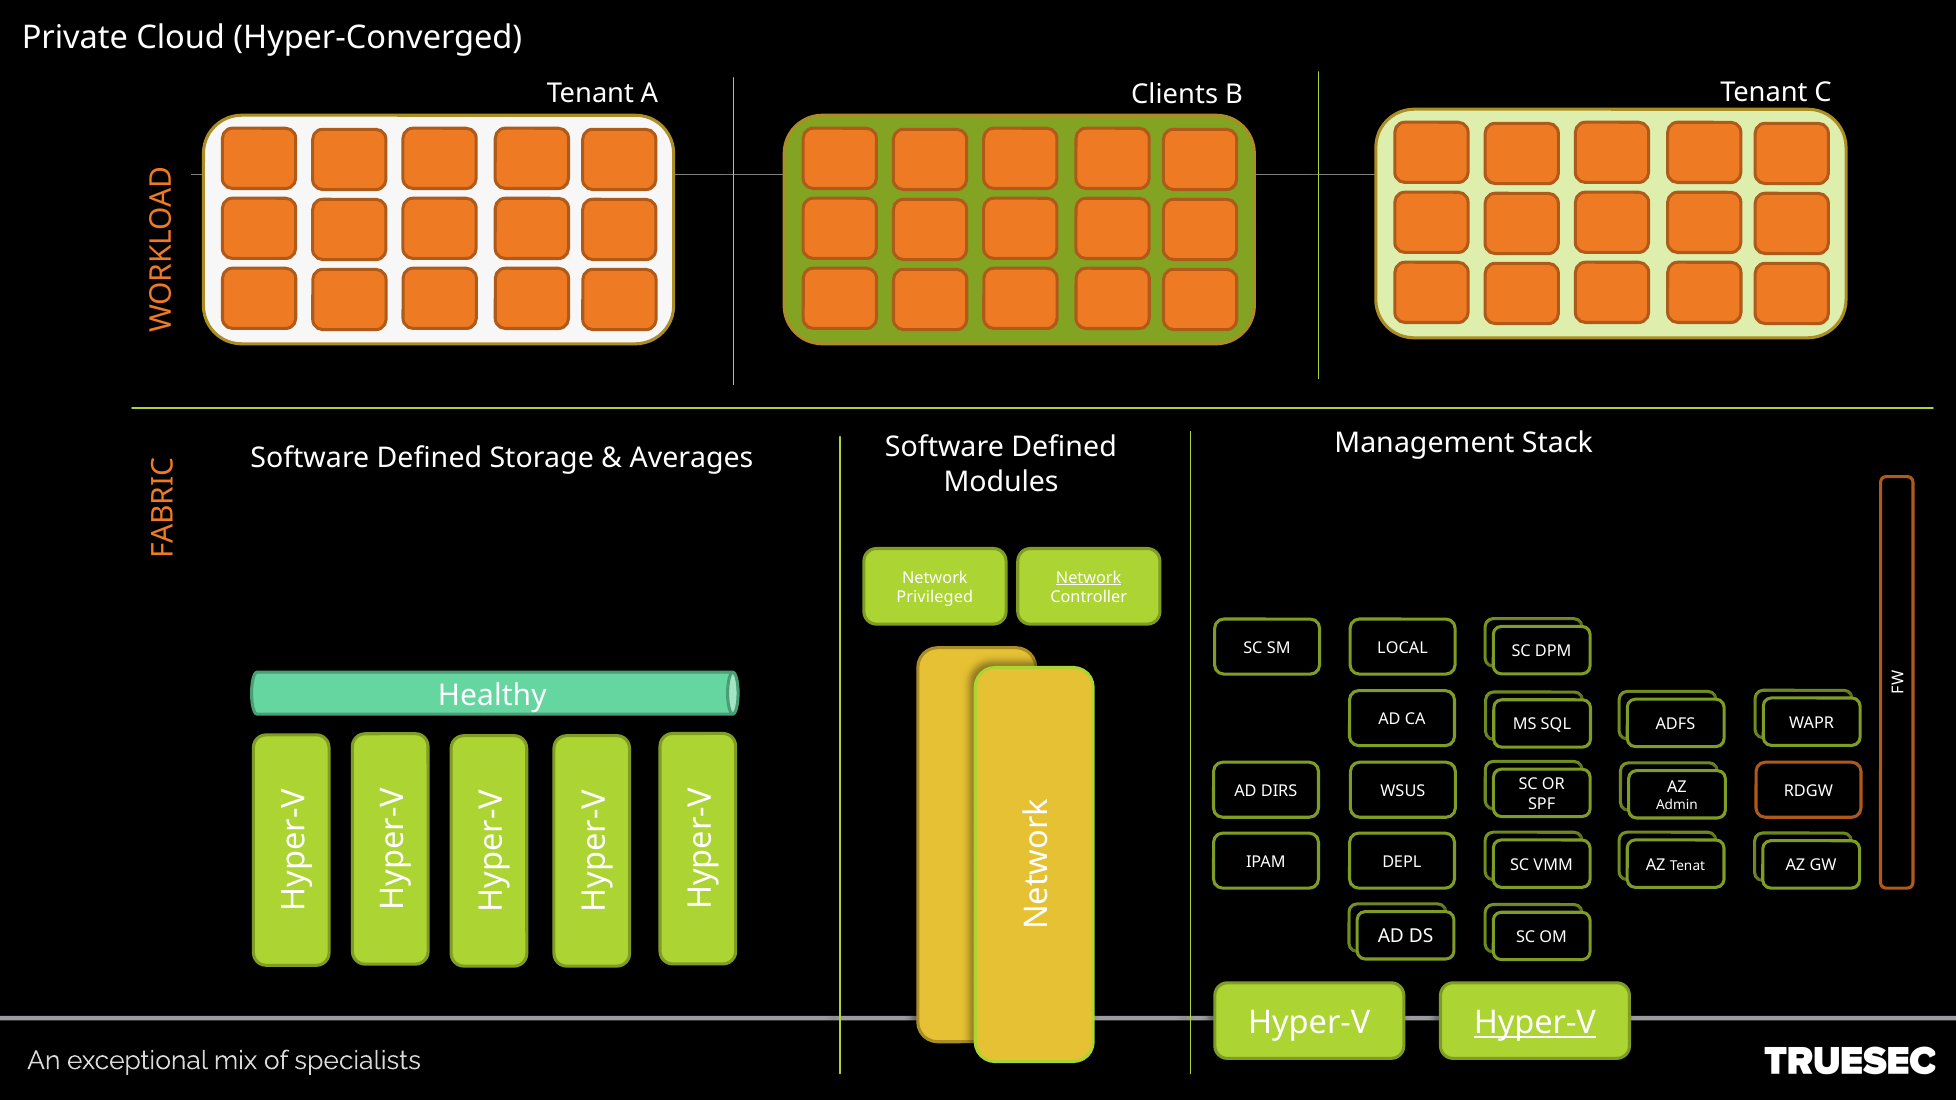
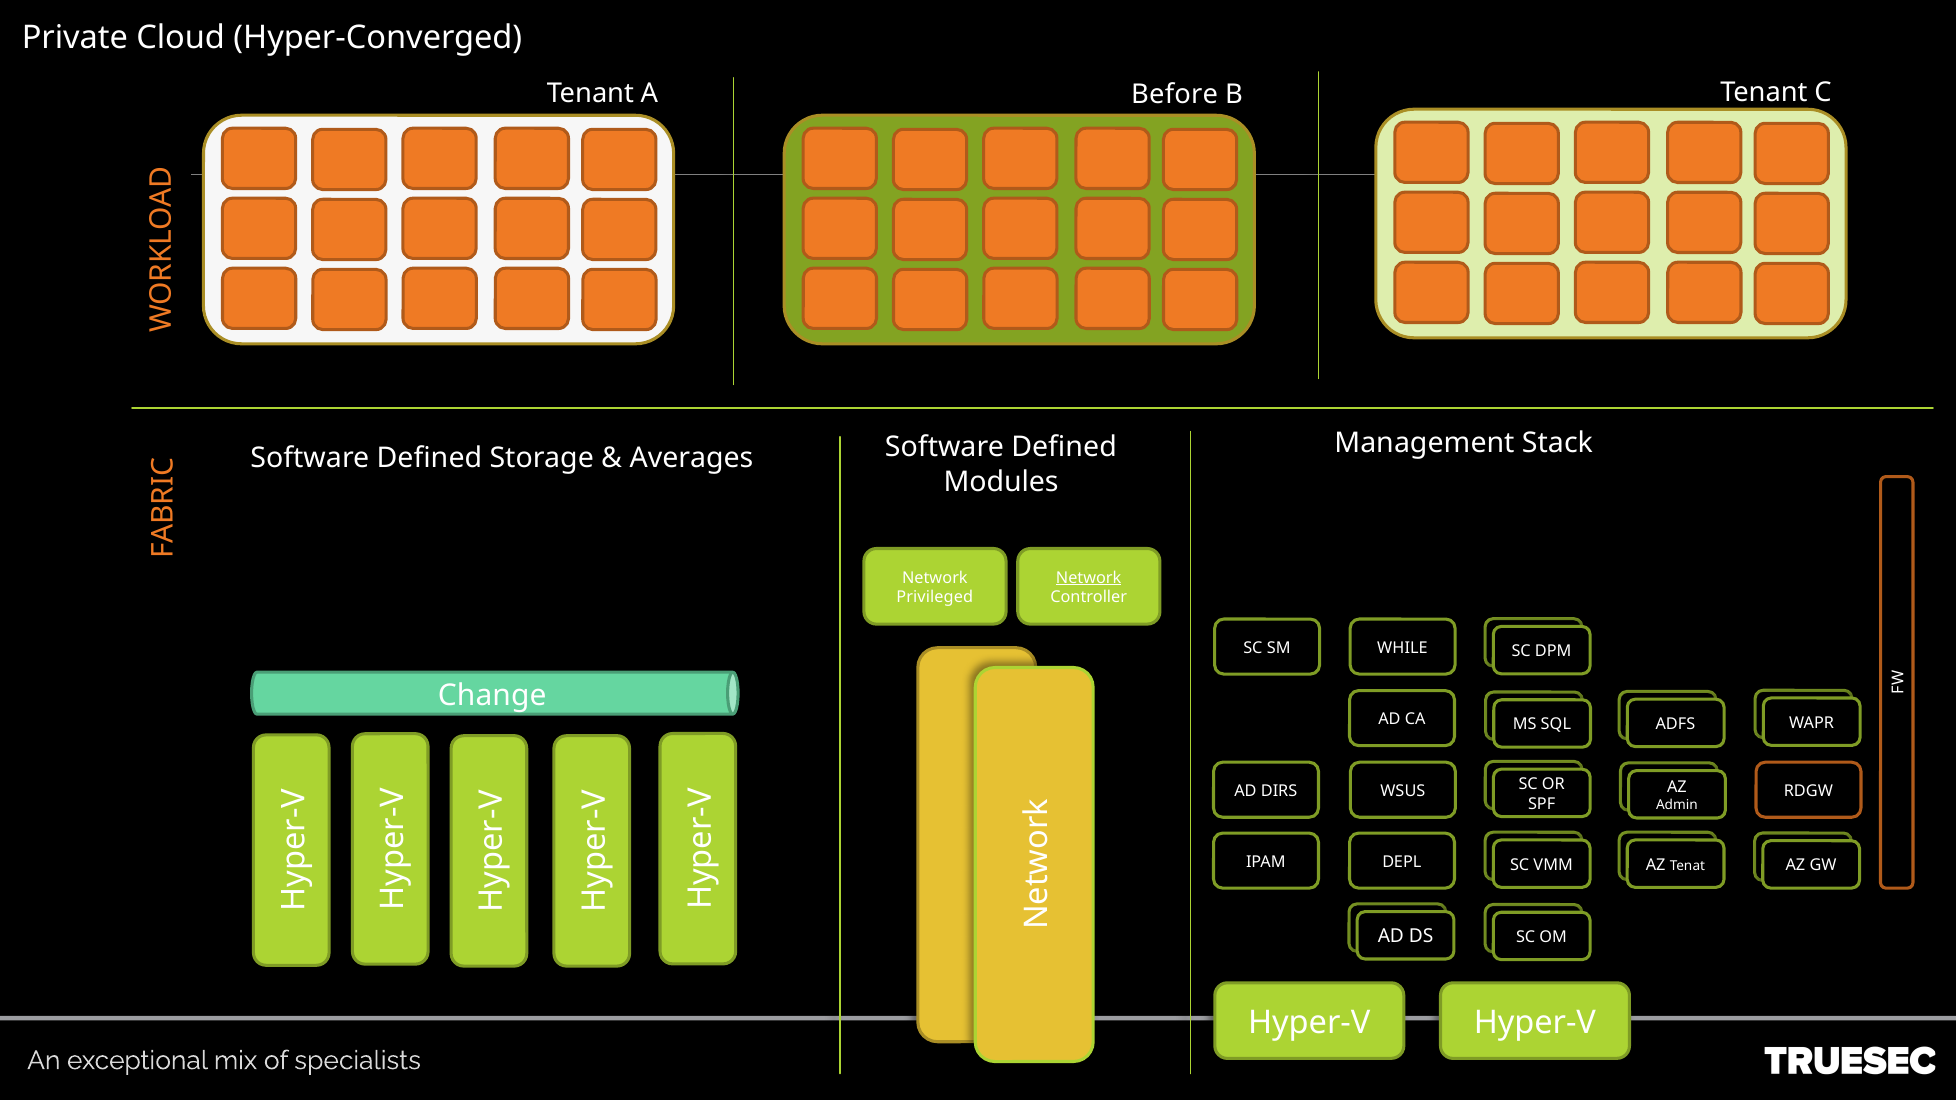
Clients: Clients -> Before (1175, 95)
LOCAL: LOCAL -> WHILE (1402, 648)
Healthy: Healthy -> Change (492, 695)
Hyper-V underline: present -> none (1535, 1023)
